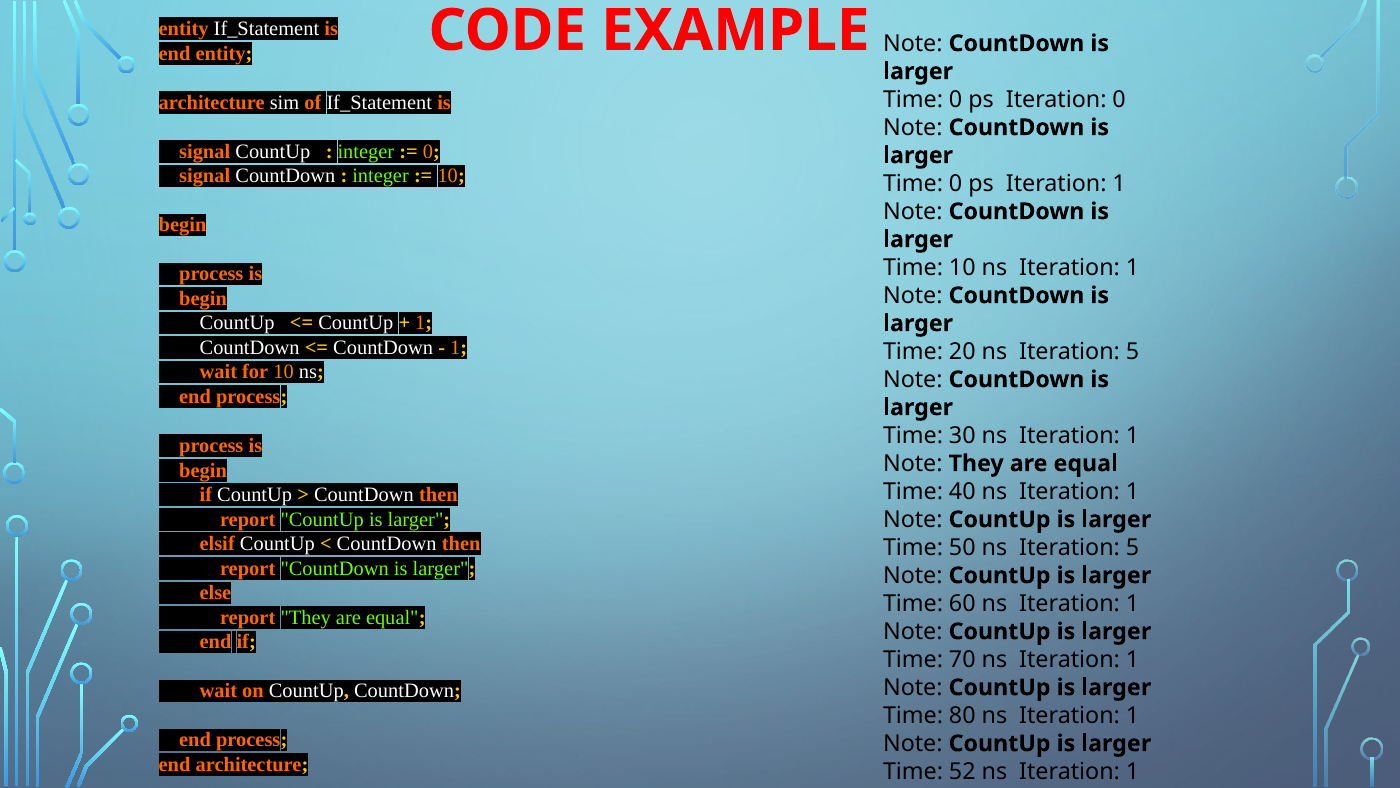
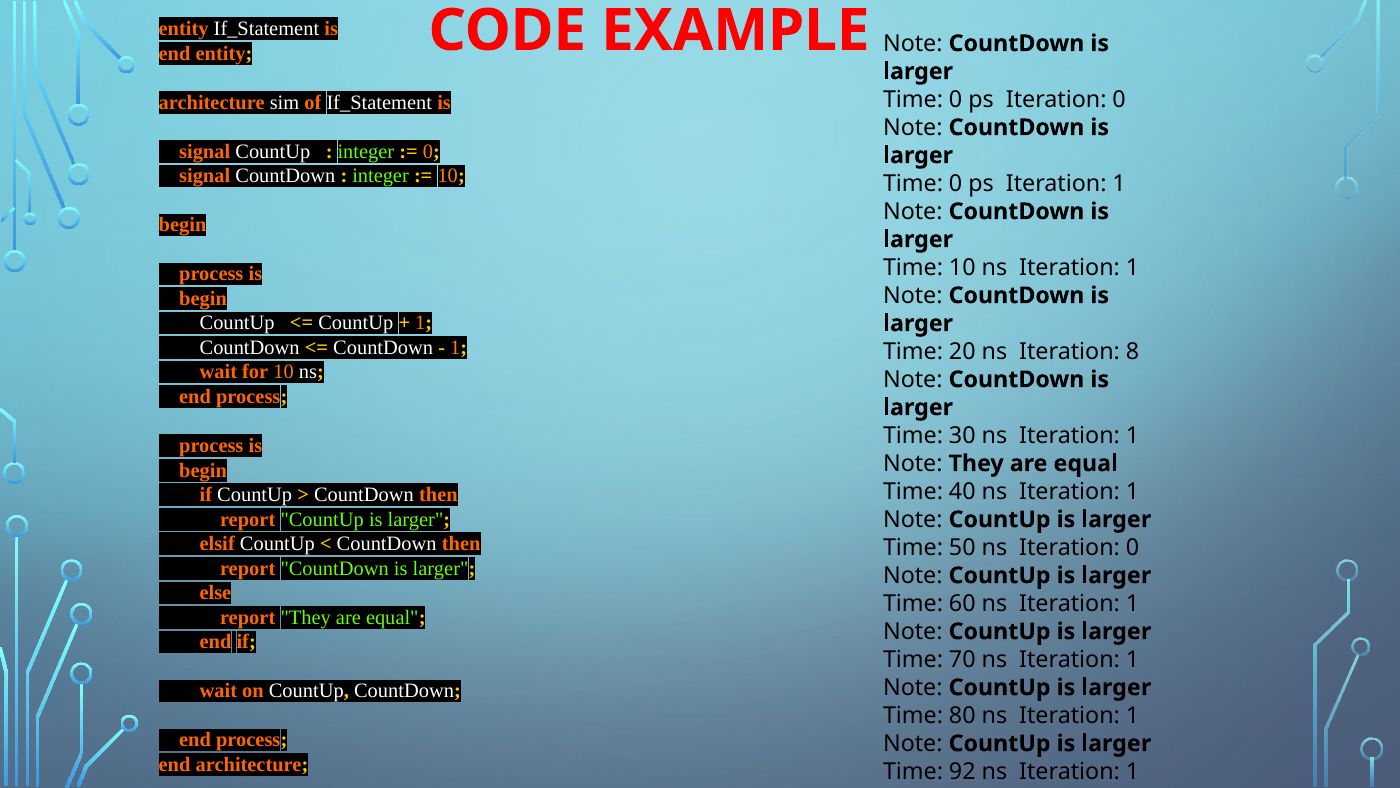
20 ns Iteration 5: 5 -> 8 (1132, 351)
50 ns Iteration 5: 5 -> 0 (1132, 547)
52: 52 -> 92 (962, 771)
